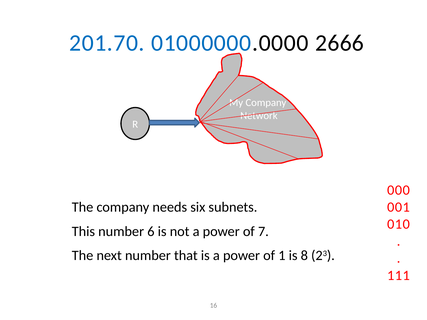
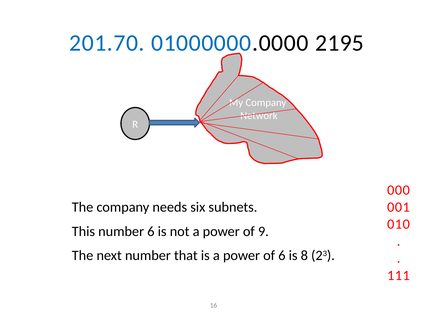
2666: 2666 -> 2195 (340, 43)
7: 7 -> 9 (263, 232)
of 1: 1 -> 6 (282, 256)
